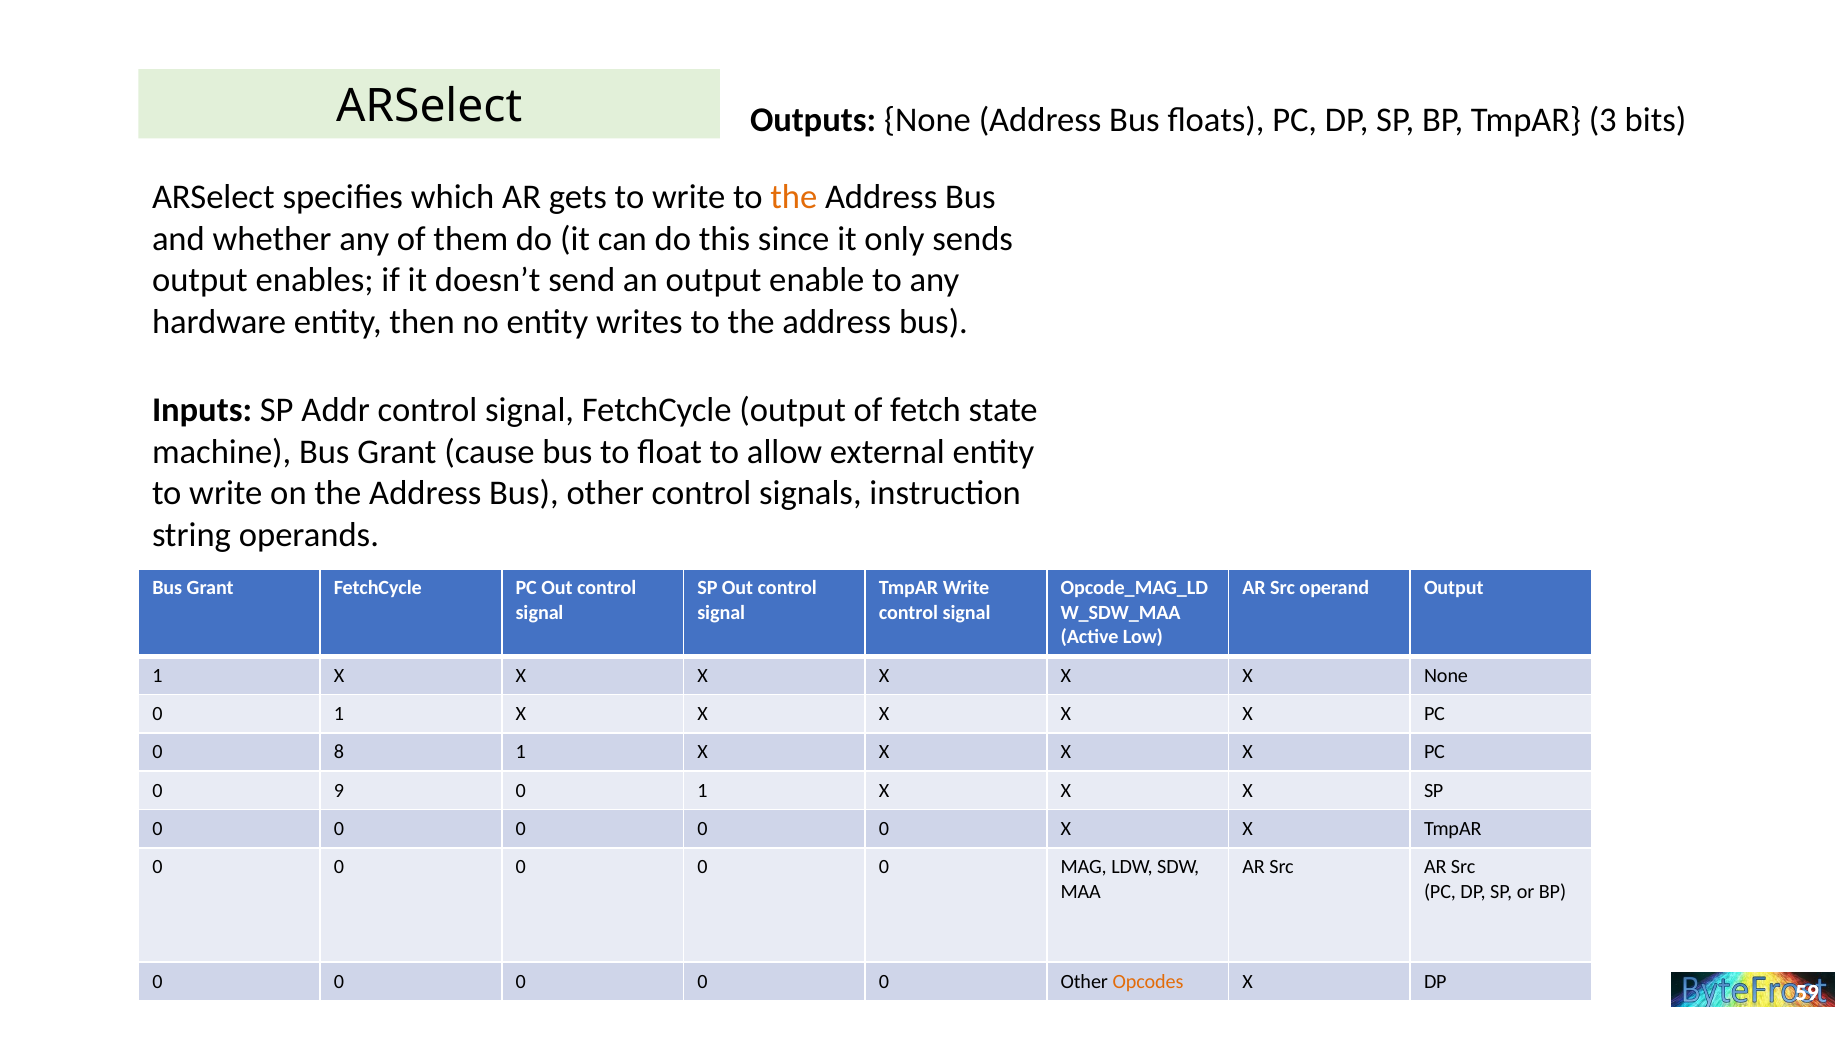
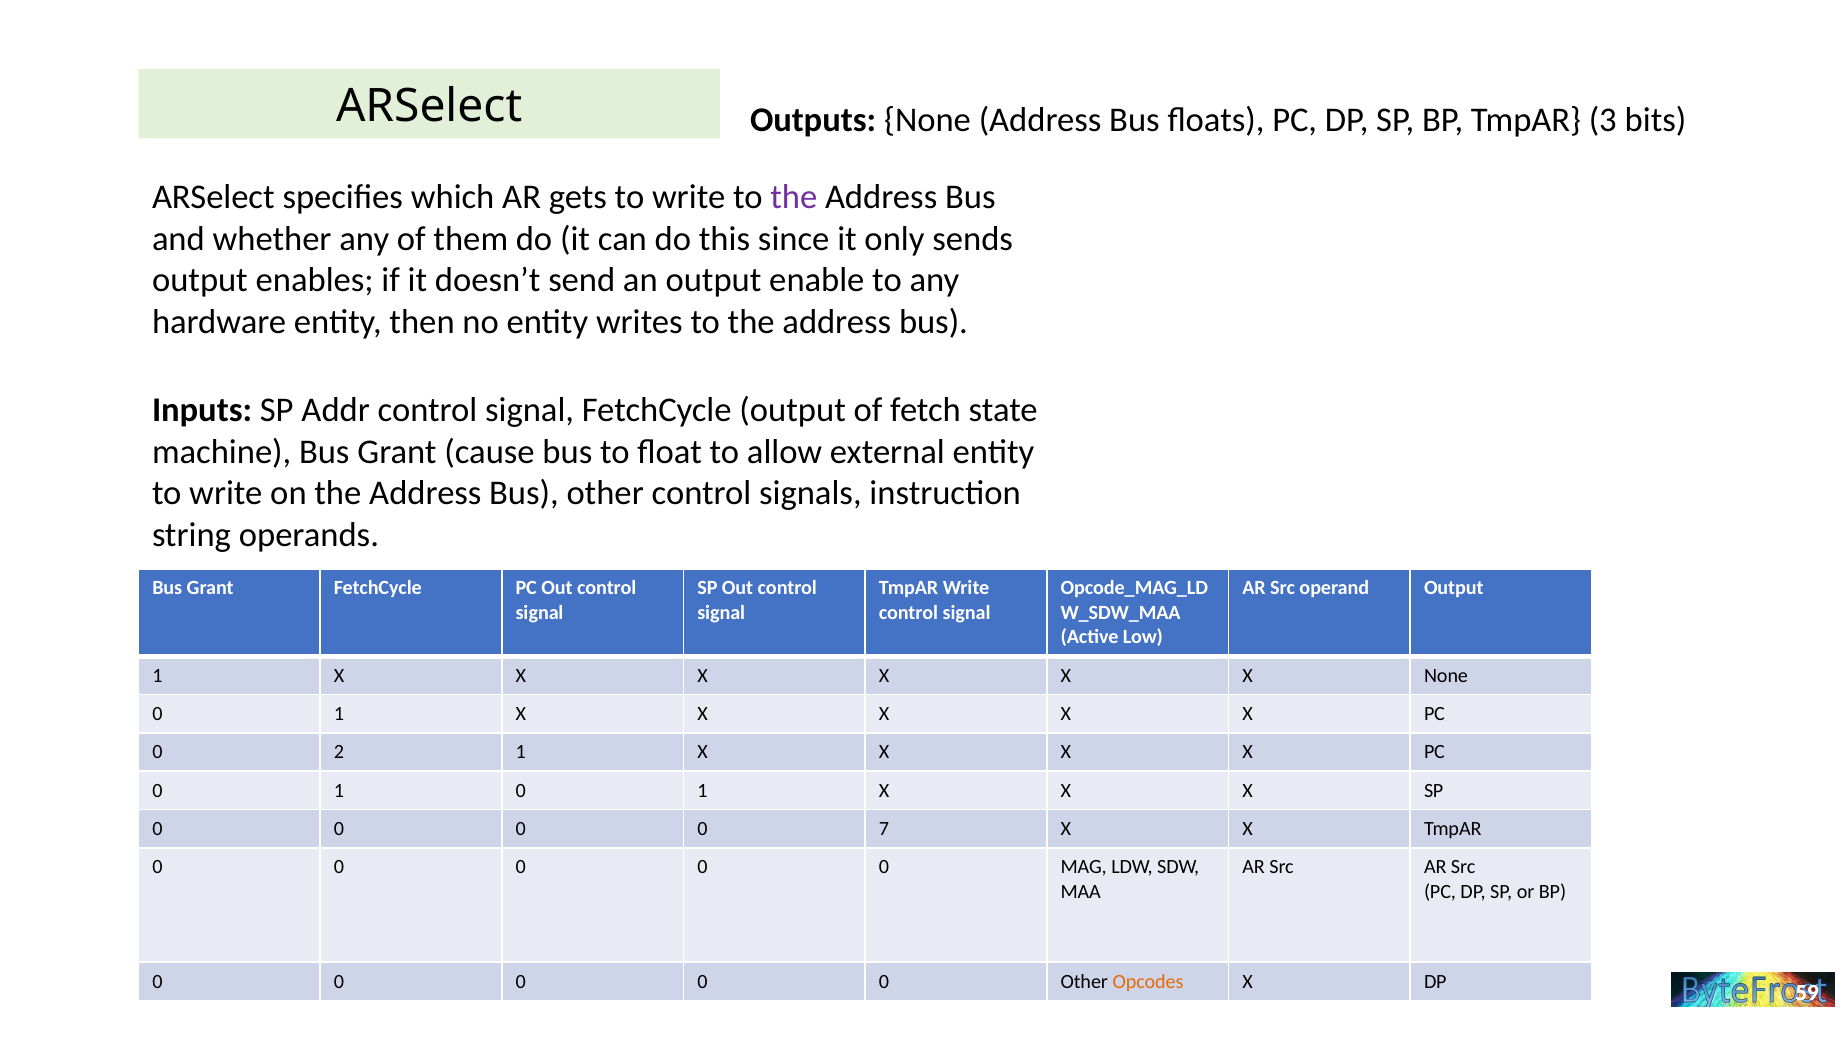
the colour: orange -> purple (794, 197)
8: 8 -> 2 (339, 752)
9: 9 -> 1 (339, 791)
0: 0 -> 7 (884, 829)
